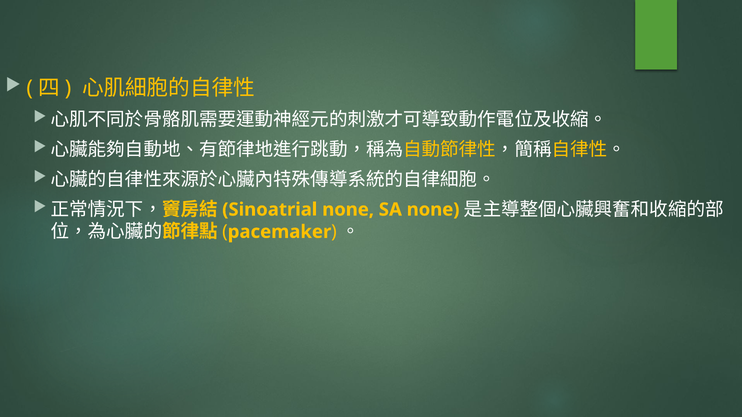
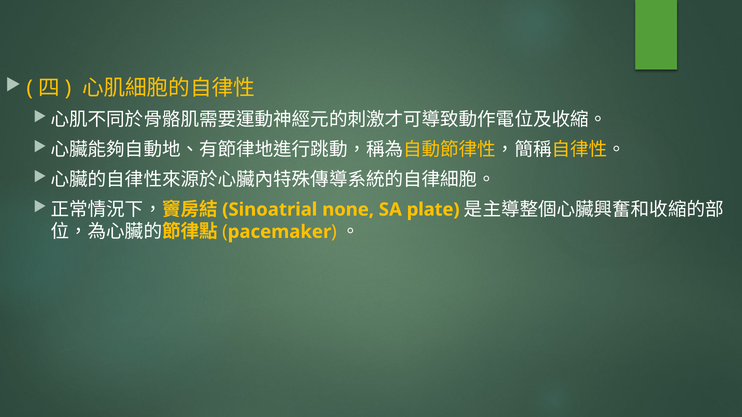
SA none: none -> plate (433, 210)
